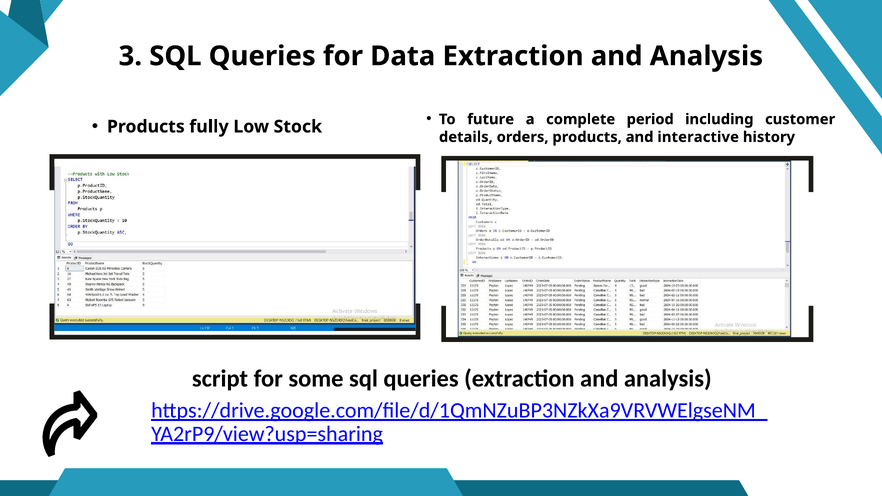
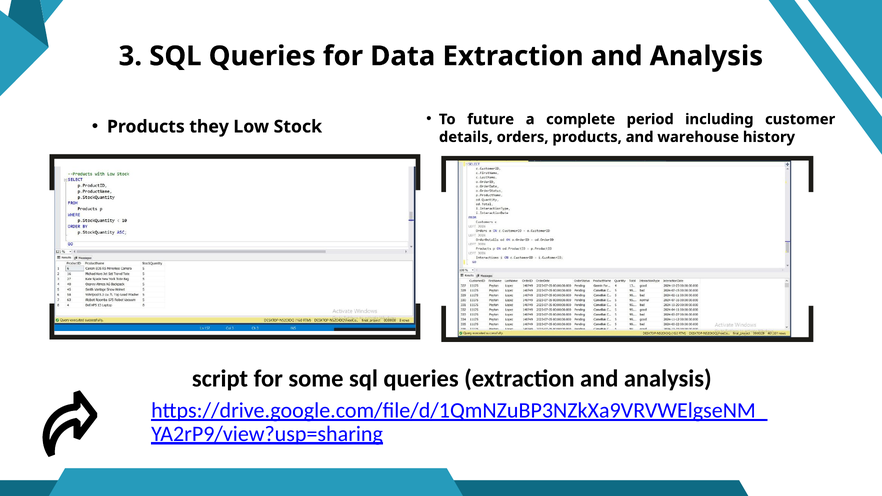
fully: fully -> they (209, 127)
interactive: interactive -> warehouse (698, 137)
